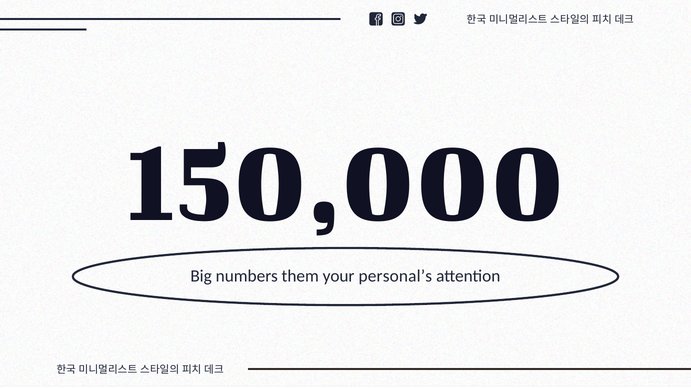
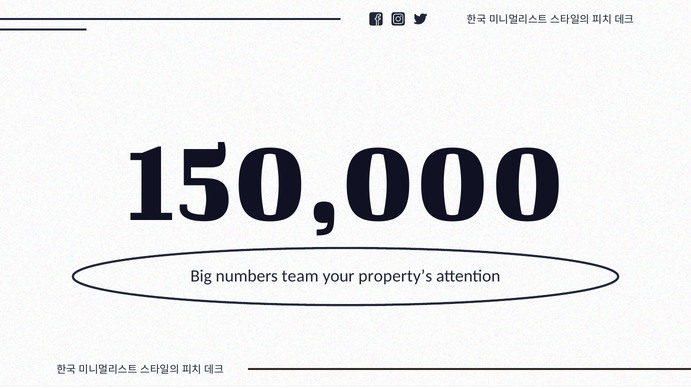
them: them -> team (300, 277)
personal’s: personal’s -> property’s (395, 277)
